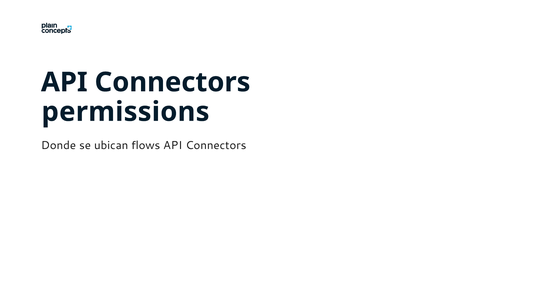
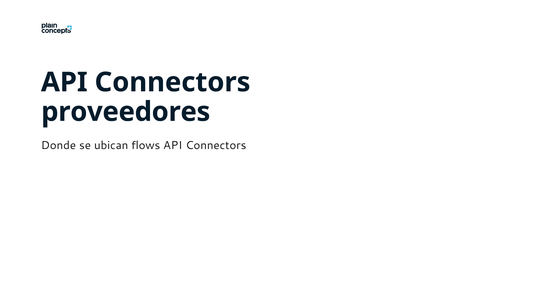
permissions: permissions -> proveedores (126, 112)
